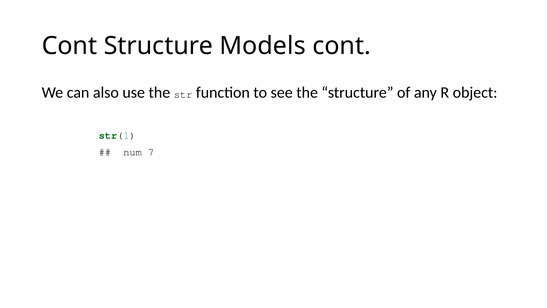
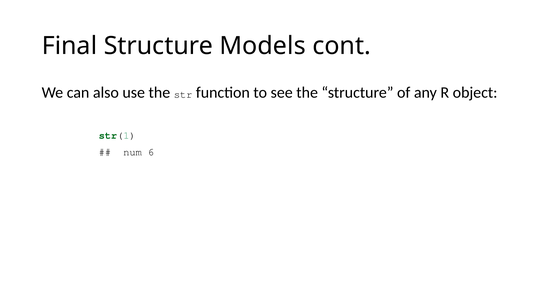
Cont: Cont -> Final (69, 46)
7: 7 -> 6 (151, 152)
